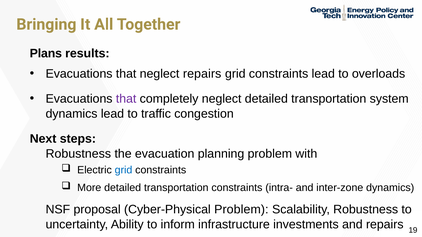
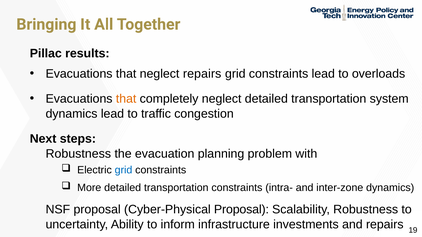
Plans: Plans -> Pillac (46, 54)
that colour: purple -> orange (126, 99)
Cyber-Physical Problem: Problem -> Proposal (241, 210)
